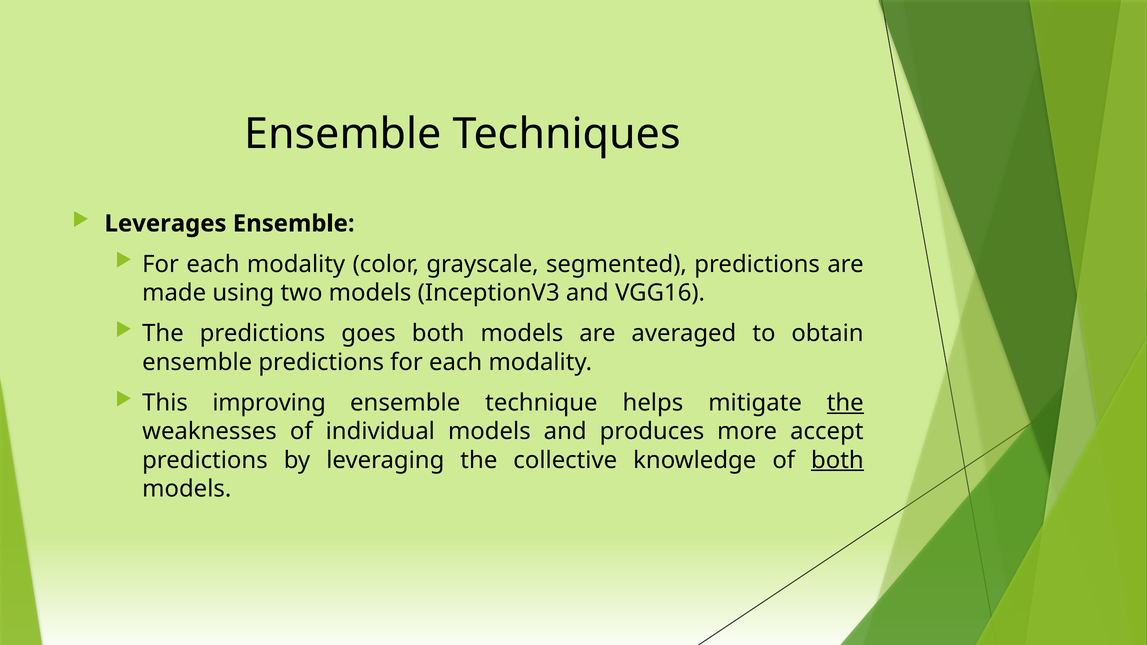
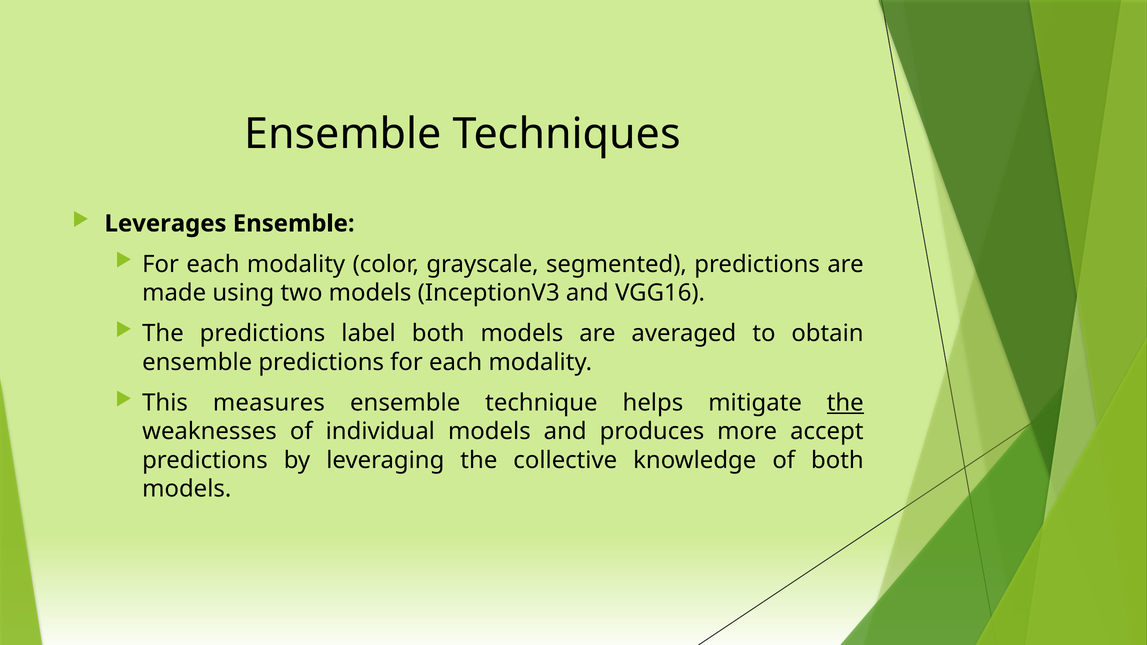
goes: goes -> label (369, 334)
improving: improving -> measures (269, 403)
both underline: present -> none (837, 460)
